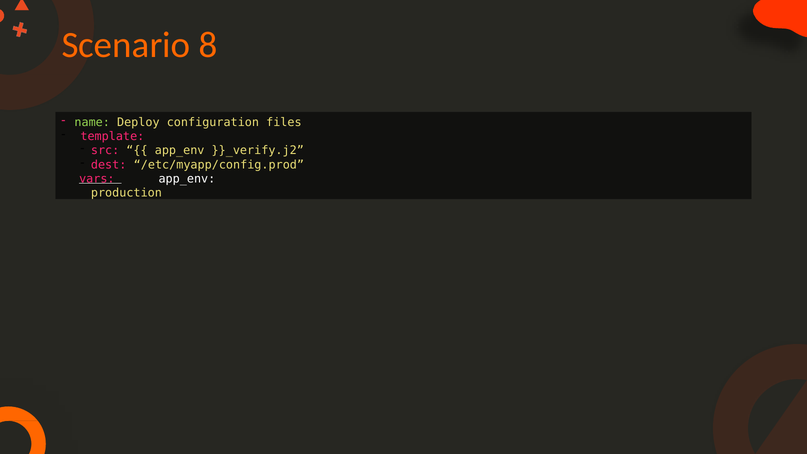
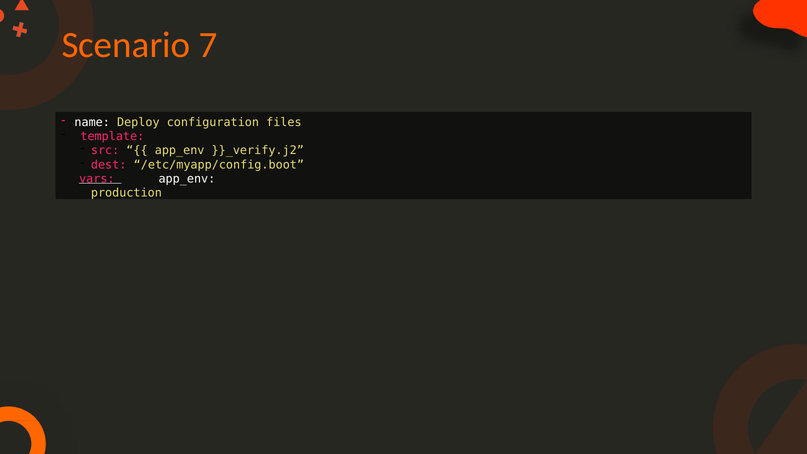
8: 8 -> 7 (208, 45)
name colour: light green -> white (92, 122)
/etc/myapp/config.prod: /etc/myapp/config.prod -> /etc/myapp/config.boot (219, 165)
